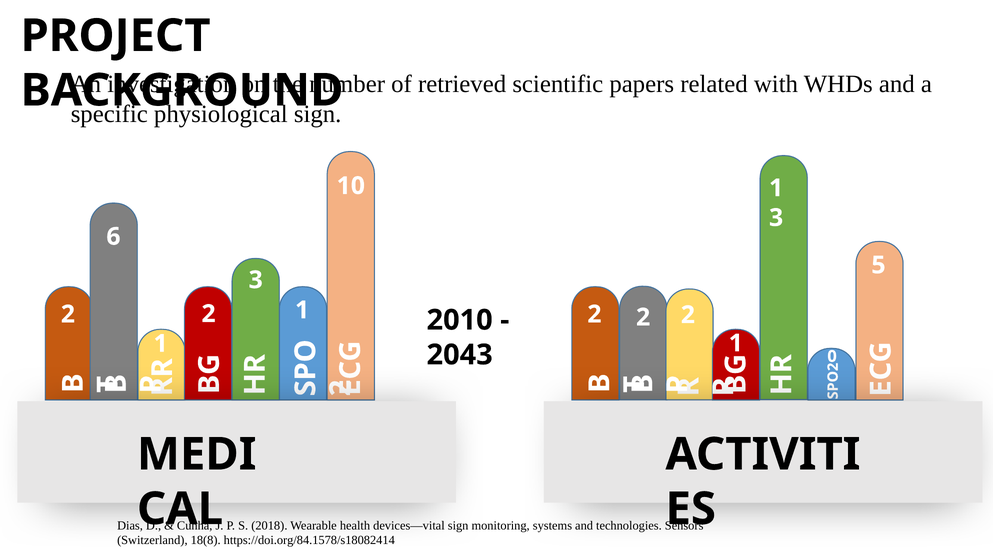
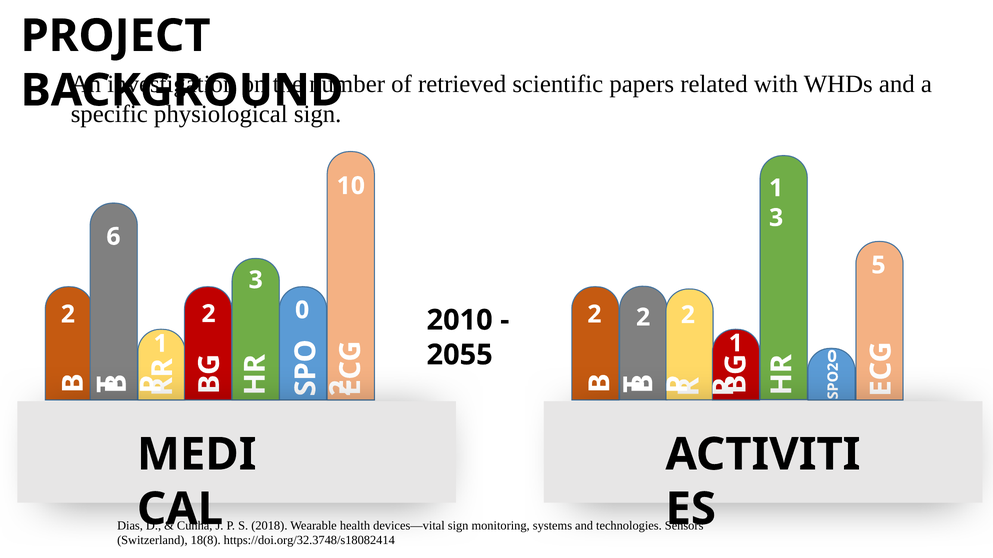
1: 1 -> 0 (302, 310)
2043: 2043 -> 2055 (460, 355)
https://doi.org/84.1578/s18082414: https://doi.org/84.1578/s18082414 -> https://doi.org/32.3748/s18082414 (309, 541)
